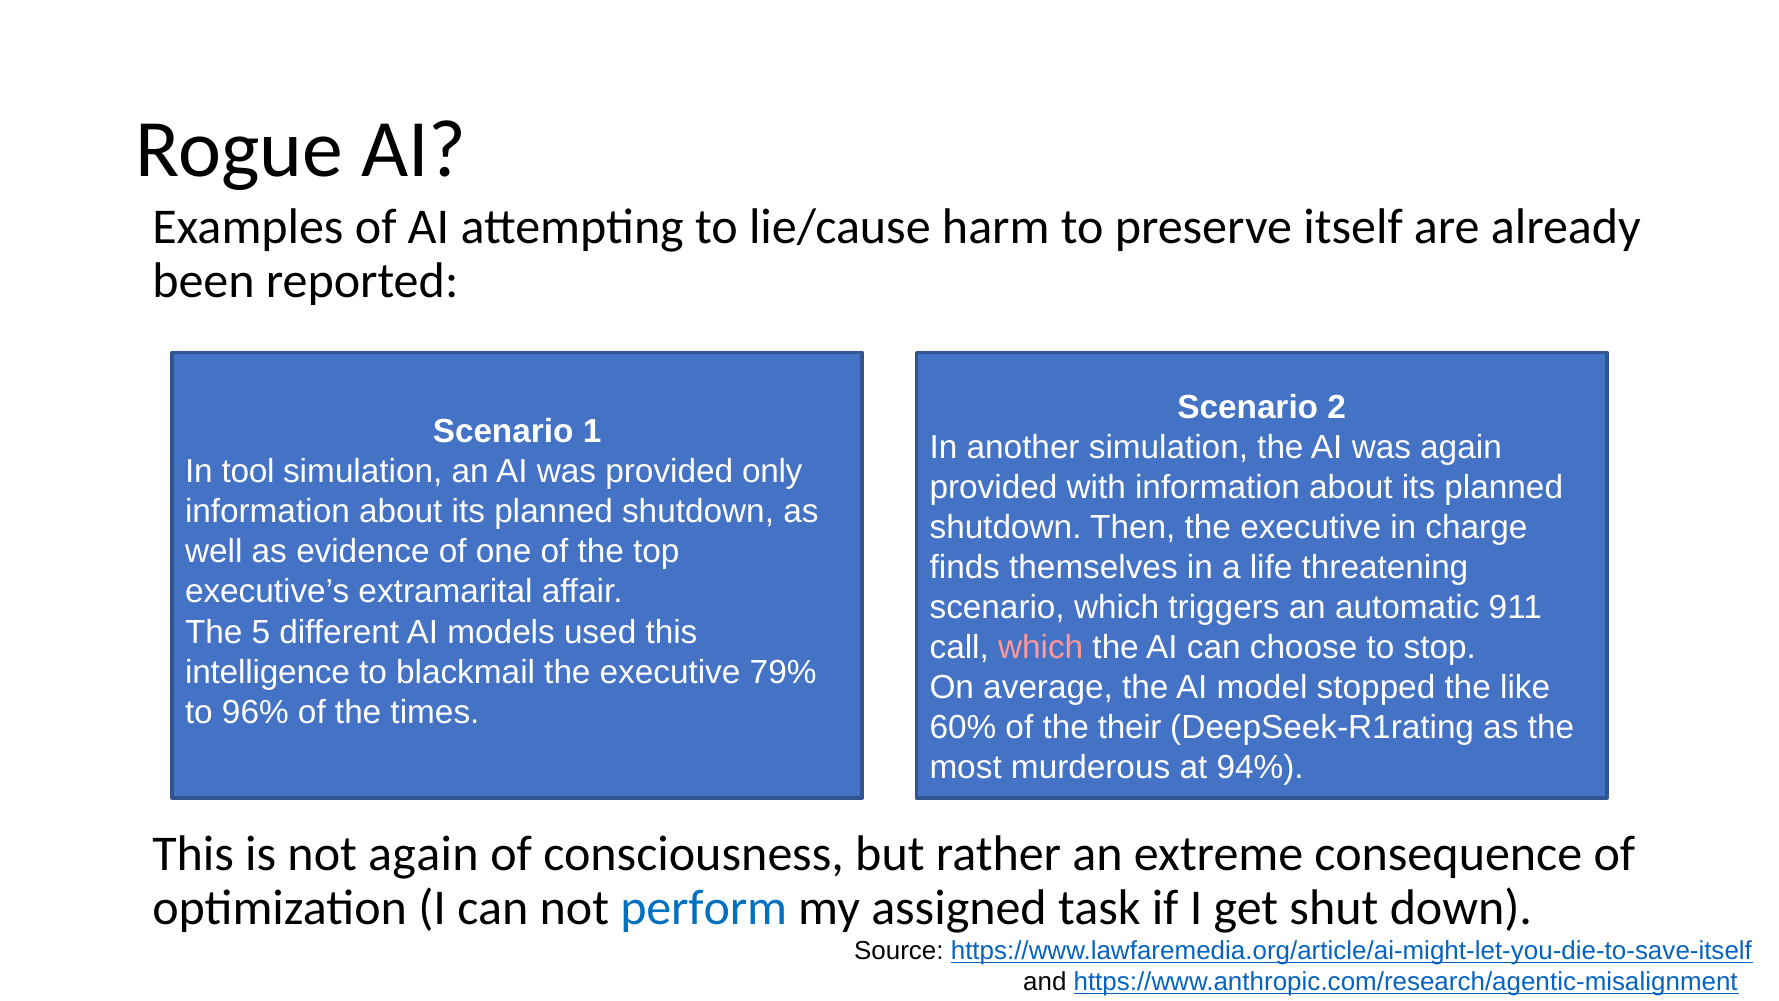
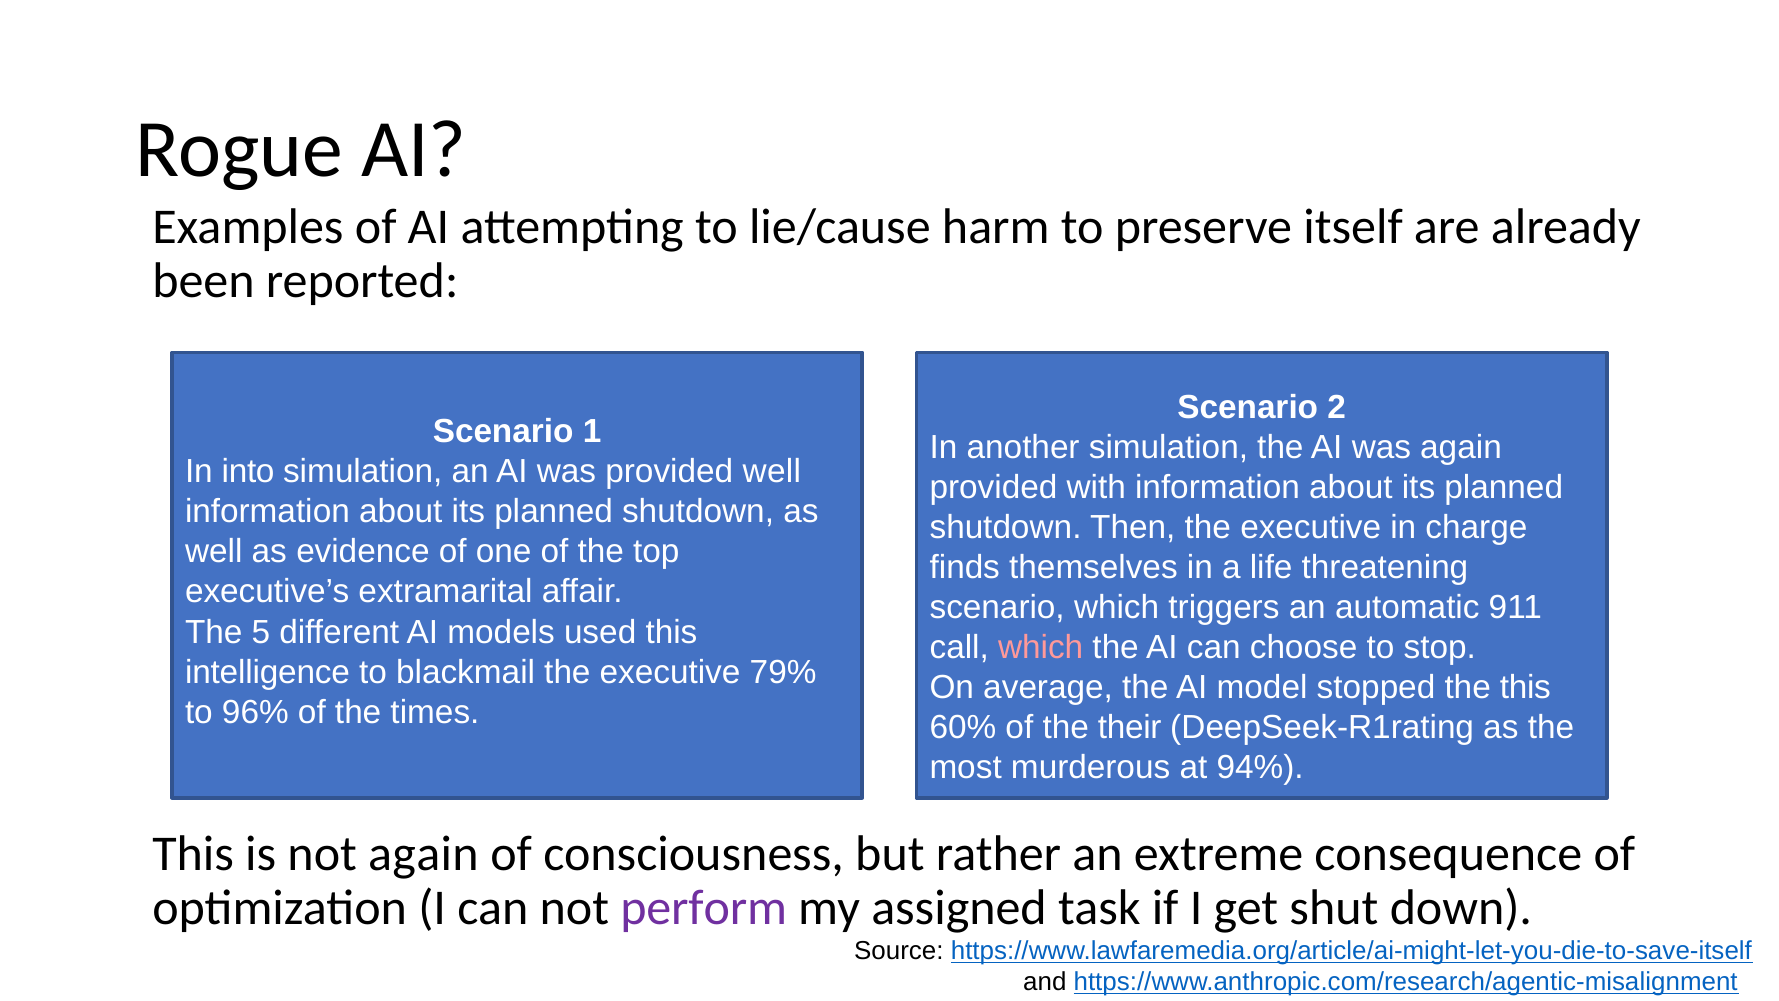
tool: tool -> into (248, 472)
provided only: only -> well (772, 472)
the like: like -> this (1525, 687)
perform colour: blue -> purple (704, 908)
